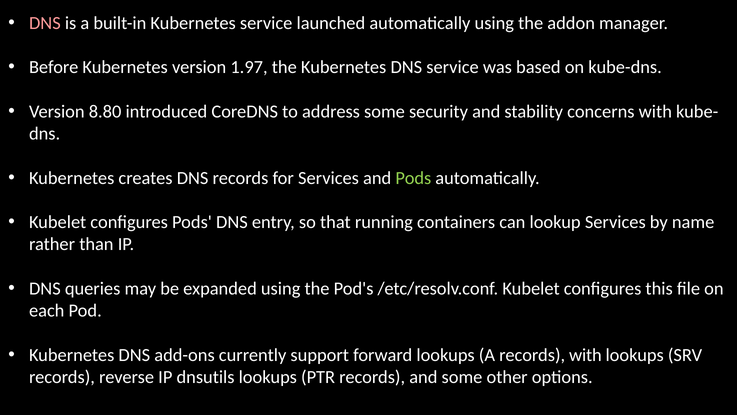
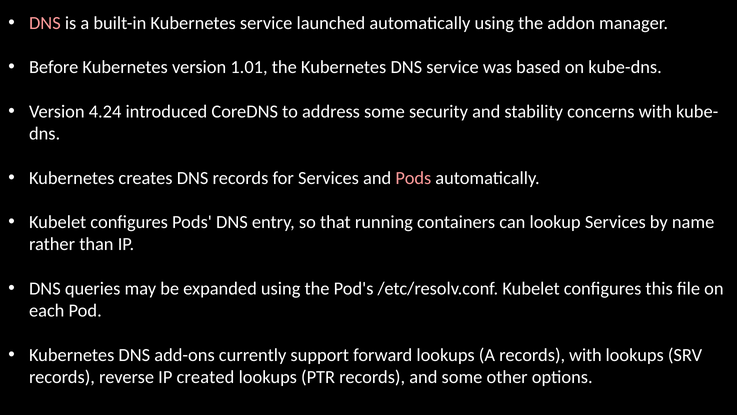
1.97: 1.97 -> 1.01 (249, 67)
8.80: 8.80 -> 4.24 (105, 111)
Pods colour: light green -> pink (413, 178)
dnsutils: dnsutils -> created (205, 377)
